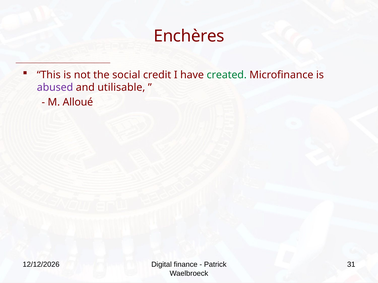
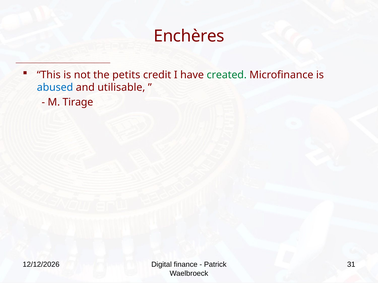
social: social -> petits (126, 75)
abused colour: purple -> blue (55, 88)
Alloué: Alloué -> Tirage (78, 102)
